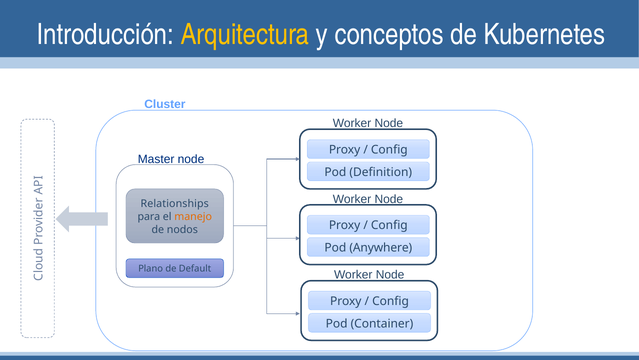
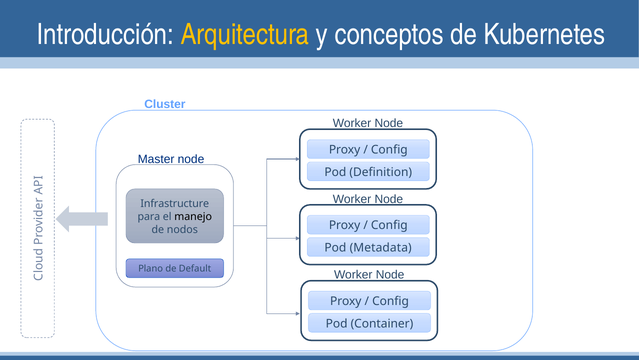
Relationships: Relationships -> Infrastructure (175, 204)
manejo colour: orange -> black (193, 216)
Anywhere: Anywhere -> Metadata (381, 247)
